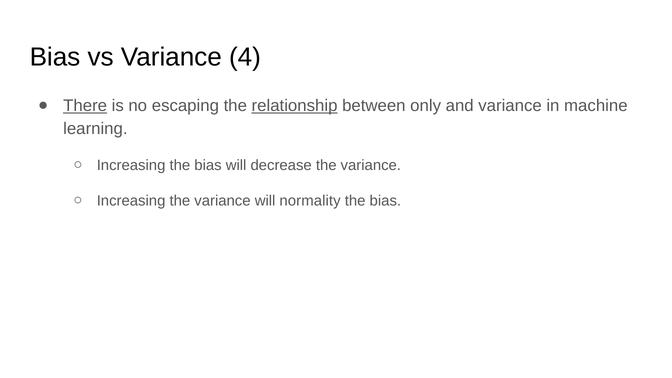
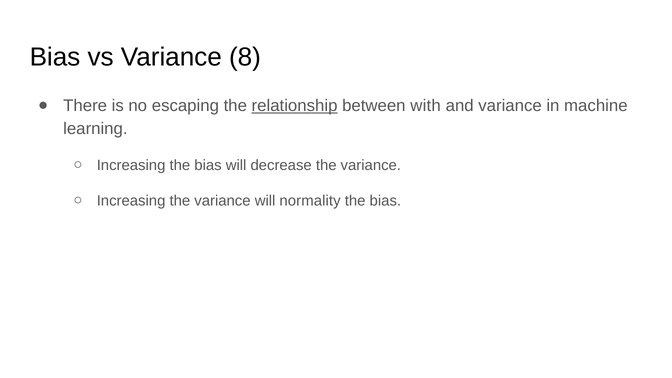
4: 4 -> 8 (245, 57)
There underline: present -> none (85, 106)
only: only -> with (426, 106)
